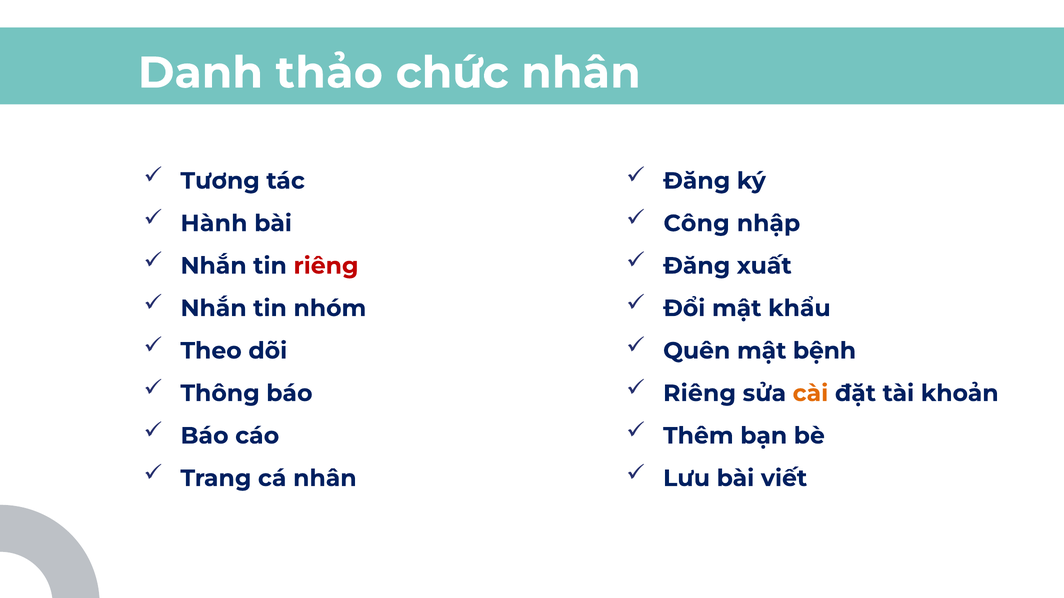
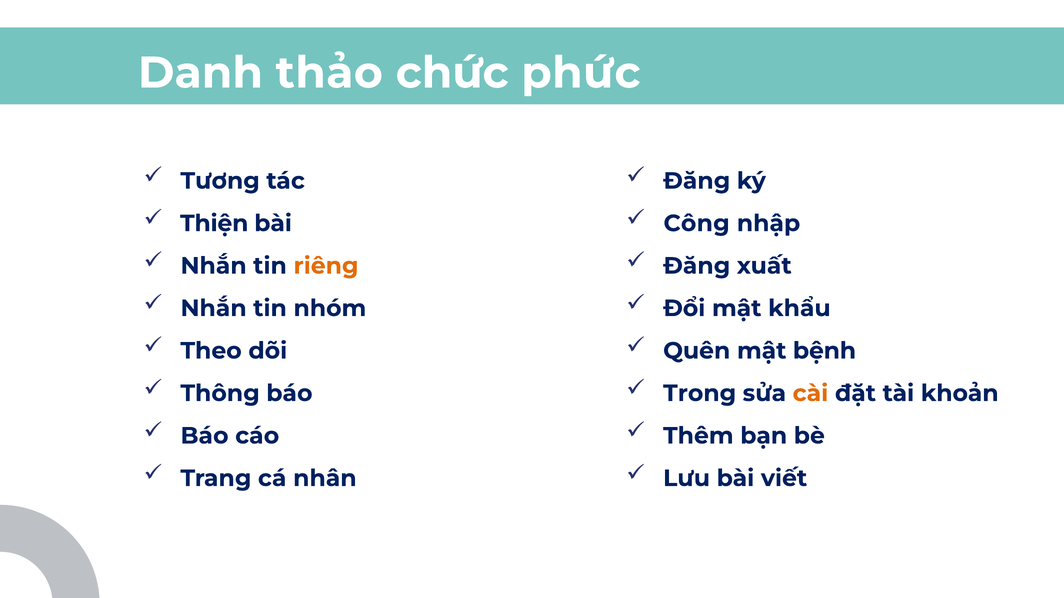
chức nhân: nhân -> phức (581, 73)
Hành: Hành -> Thiện (214, 224)
riêng colour: red -> orange (326, 266)
Riêng: Riêng -> Trong (700, 394)
